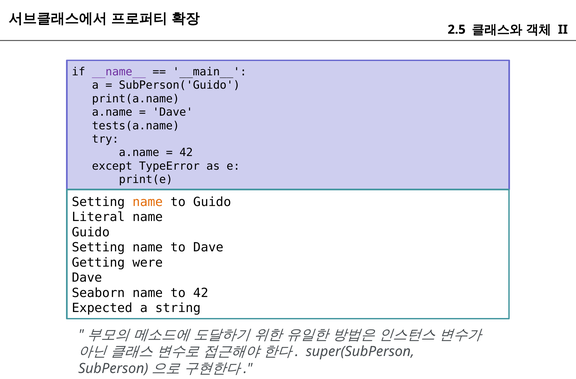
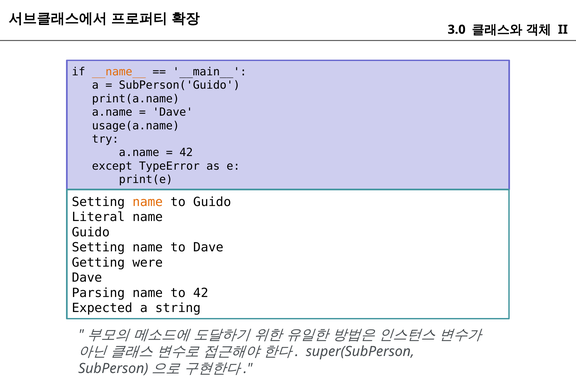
2.5: 2.5 -> 3.0 (457, 30)
__name__ colour: purple -> orange (119, 72)
tests(a.name: tests(a.name -> usage(a.name (136, 125)
Seaborn: Seaborn -> Parsing (98, 292)
